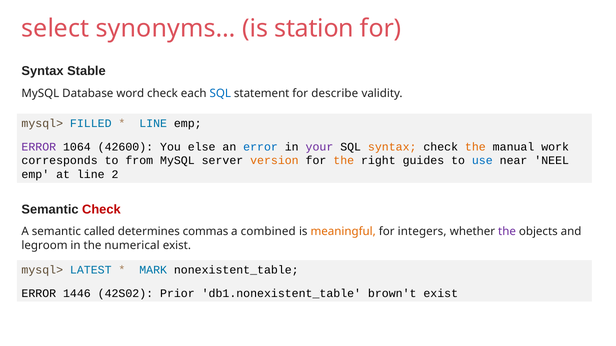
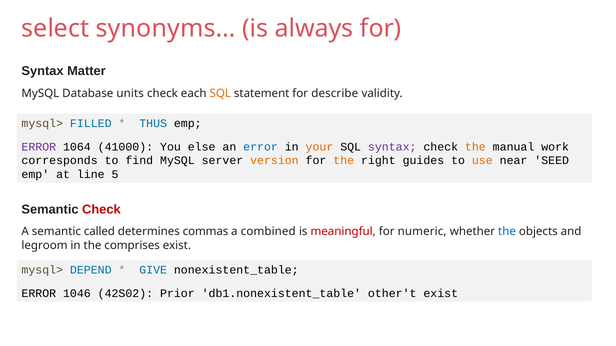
station: station -> always (314, 29)
Stable: Stable -> Matter (86, 71)
word: word -> units (130, 94)
SQL colour: blue -> orange (220, 94)
LINE: LINE -> THUS (153, 124)
42600: 42600 -> 41000 (125, 147)
your colour: purple -> orange (319, 147)
syntax colour: orange -> purple (392, 147)
from: from -> find (139, 161)
use colour: blue -> orange (482, 161)
NEEL: NEEL -> SEED (552, 161)
2: 2 -> 5 (115, 175)
meaningful colour: orange -> red (343, 232)
integers: integers -> numeric (422, 232)
the colour: purple -> blue (507, 232)
numerical: numerical -> comprises (132, 246)
LATEST: LATEST -> DEPEND (91, 271)
MARK: MARK -> GIVE (153, 271)
1446: 1446 -> 1046 (77, 294)
brown't: brown't -> other't (392, 294)
